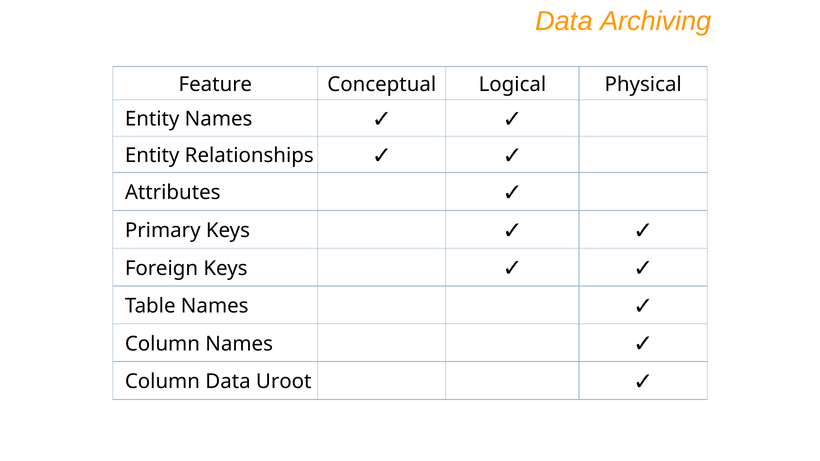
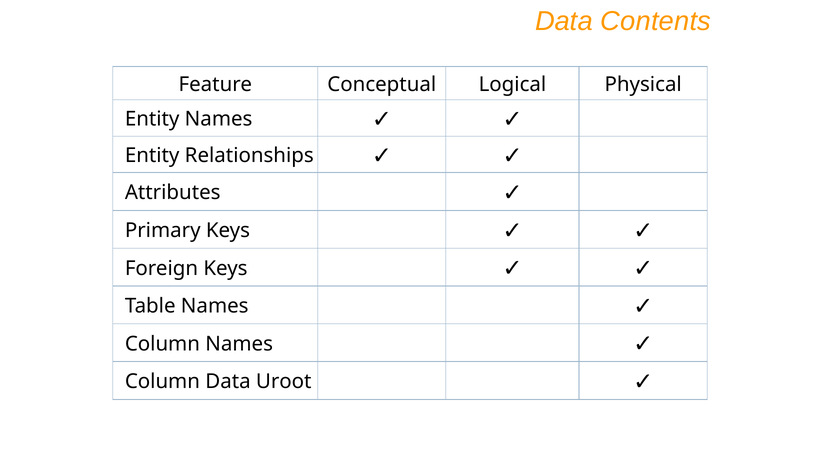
Archiving: Archiving -> Contents (656, 21)
